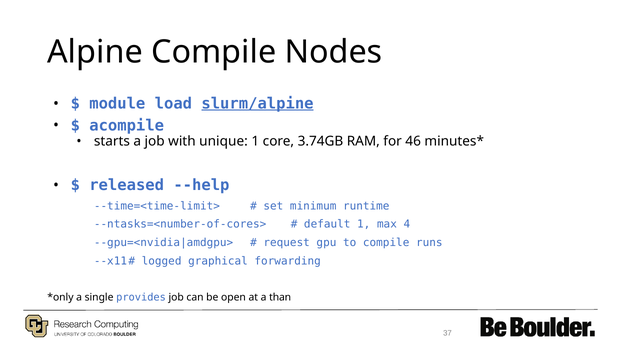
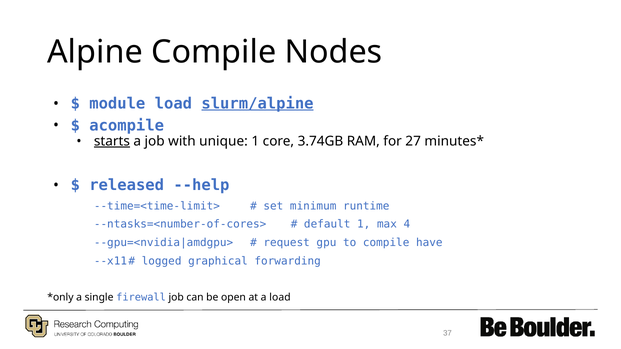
starts underline: none -> present (112, 141)
46: 46 -> 27 (413, 141)
runs: runs -> have (429, 243)
provides: provides -> firewall (141, 298)
a than: than -> load (280, 298)
